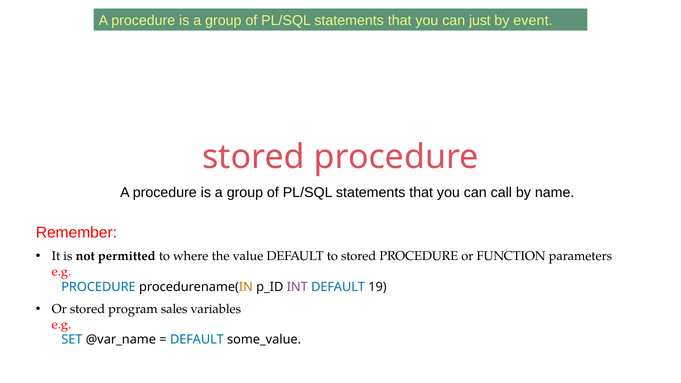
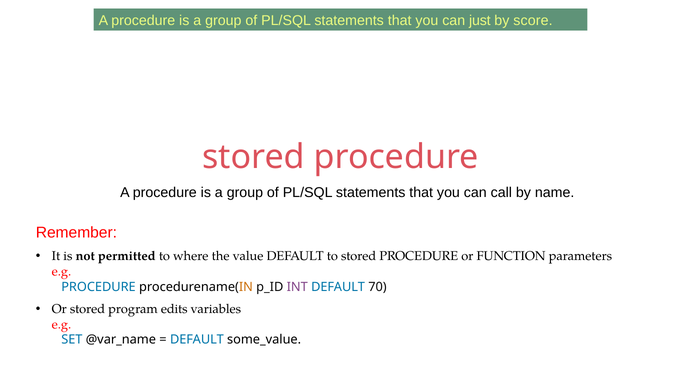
event: event -> score (533, 21)
19: 19 -> 70 (377, 287)
sales: sales -> edits (174, 309)
